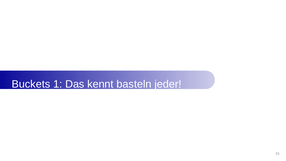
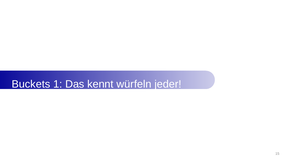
basteln: basteln -> würfeln (134, 84)
